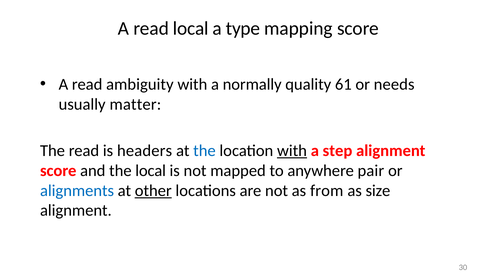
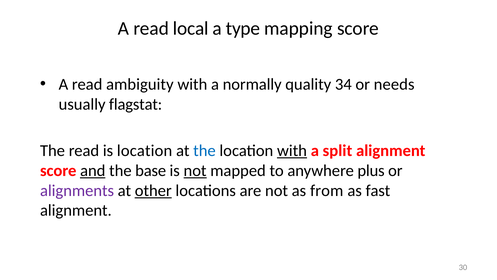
61: 61 -> 34 (343, 84)
matter: matter -> flagstat (136, 104)
is headers: headers -> location (145, 151)
step: step -> split (337, 151)
and underline: none -> present (93, 170)
the local: local -> base (151, 170)
not underline: none -> present (195, 170)
pair: pair -> plus (371, 170)
alignments colour: blue -> purple (77, 190)
size: size -> fast (378, 190)
